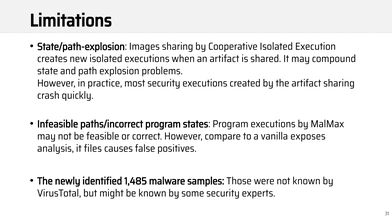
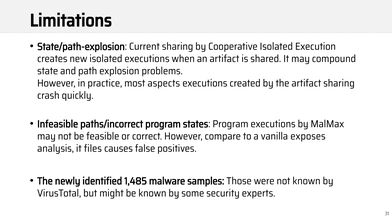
Images: Images -> Current (144, 47)
most security: security -> aspects (164, 83)
